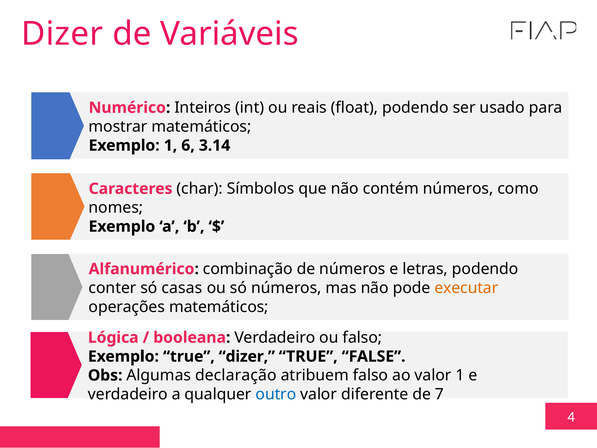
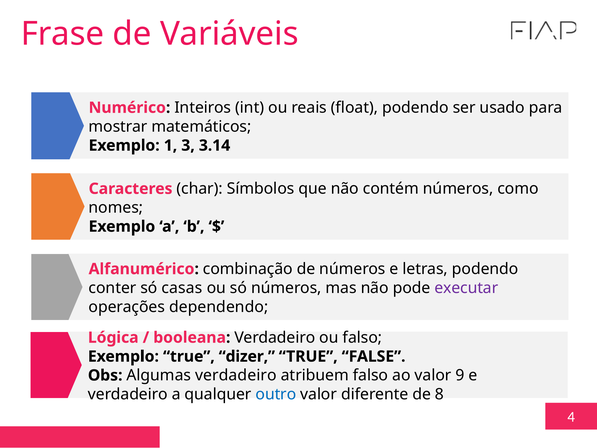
Dizer: Dizer -> Frase (62, 34)
6: 6 -> 3 (188, 145)
executar colour: orange -> purple (466, 288)
operações matemáticos: matemáticos -> dependendo (219, 307)
Algumas declaração: declaração -> verdadeiro (236, 375)
valor 1: 1 -> 9 (460, 375)
7: 7 -> 8 (439, 394)
